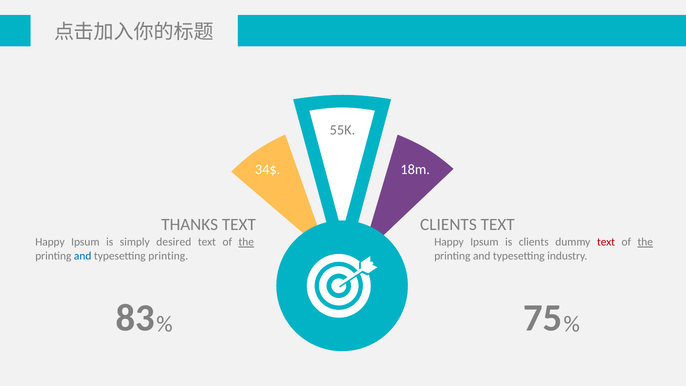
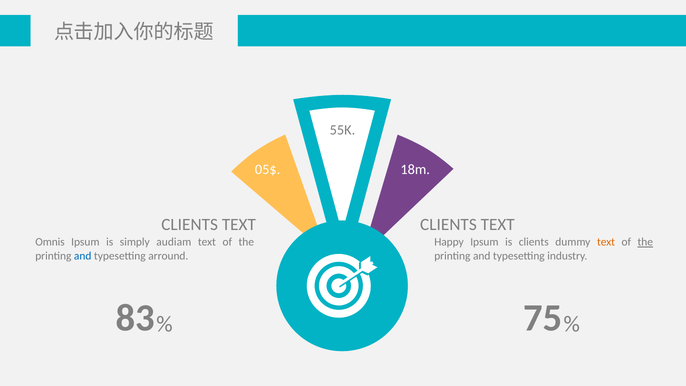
34$: 34$ -> 05$ (268, 170)
THANKS: THANKS -> CLIENTS (190, 225)
Happy: Happy -> Omnis (50, 242)
desired: desired -> audiam (174, 242)
the underline: present -> none (246, 242)
text colour: red -> orange (606, 242)
typesetting printing: printing -> arround (168, 256)
